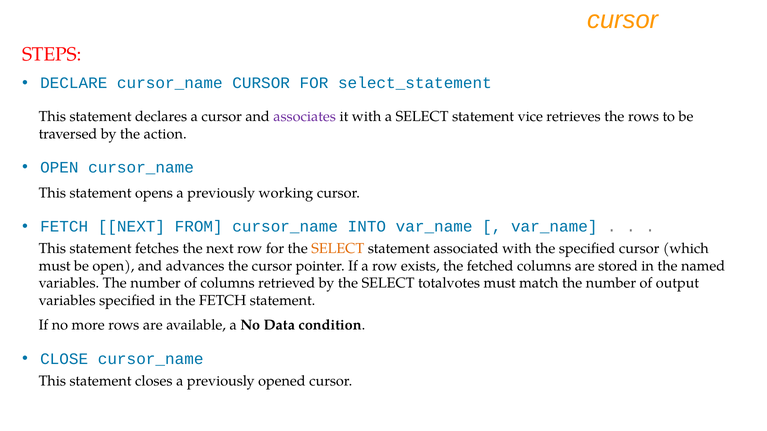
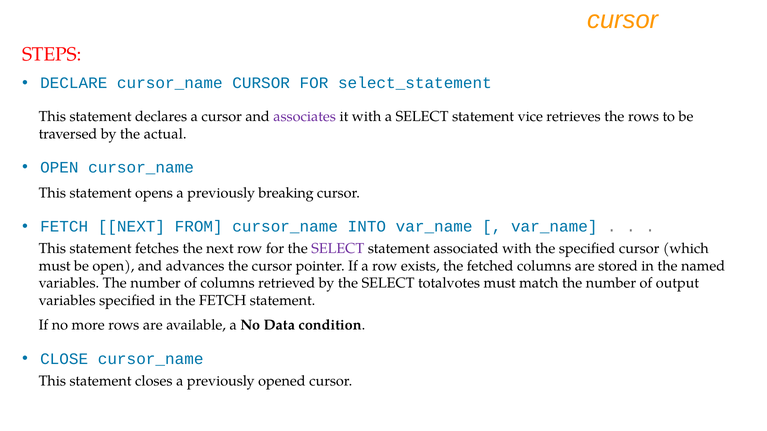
action: action -> actual (165, 134)
working: working -> breaking (286, 193)
SELECT colour: orange -> purple (338, 249)
